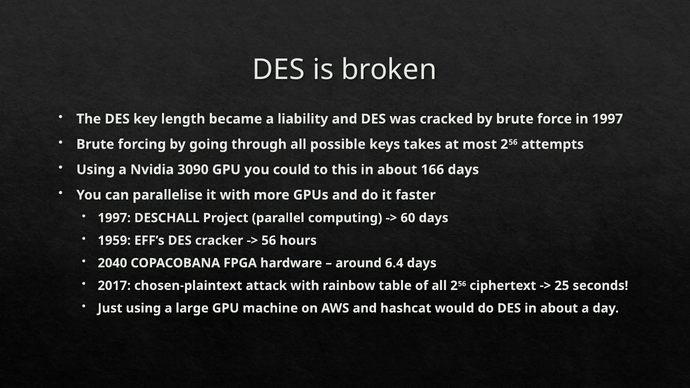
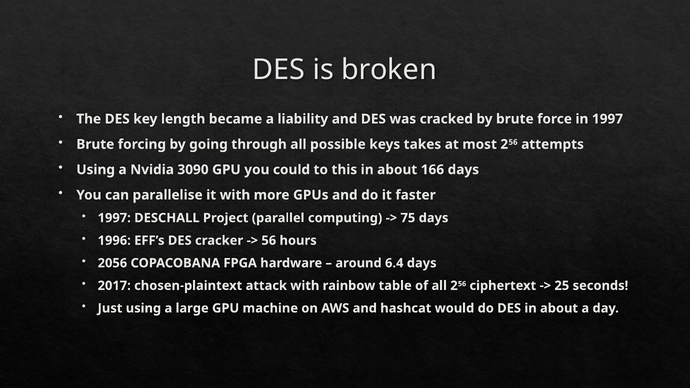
60: 60 -> 75 (408, 218)
1959: 1959 -> 1996 (114, 241)
2040: 2040 -> 2056 (112, 263)
